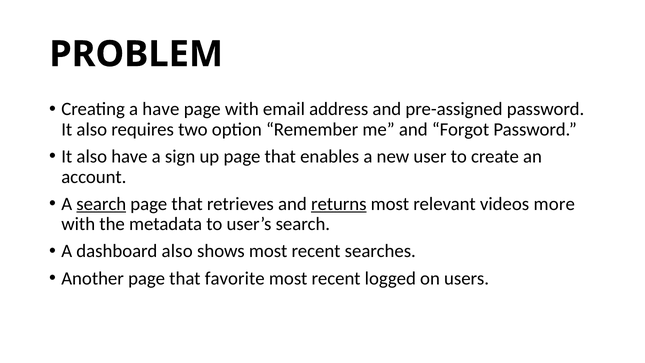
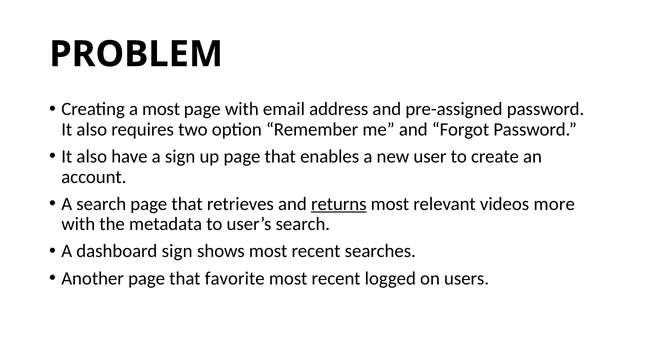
a have: have -> most (161, 109)
search underline: present -> none (101, 204)
dashboard also: also -> sign (177, 251)
